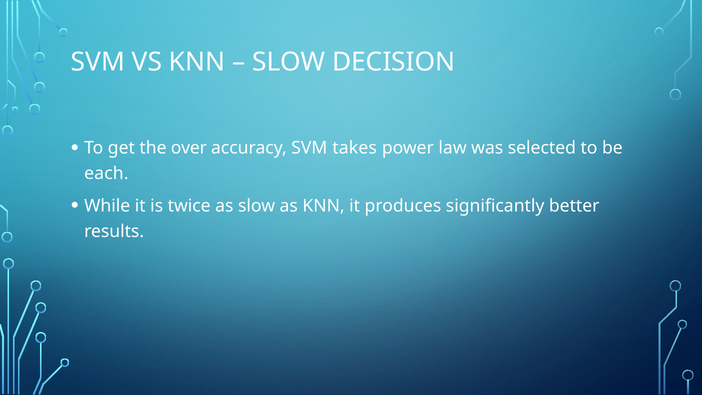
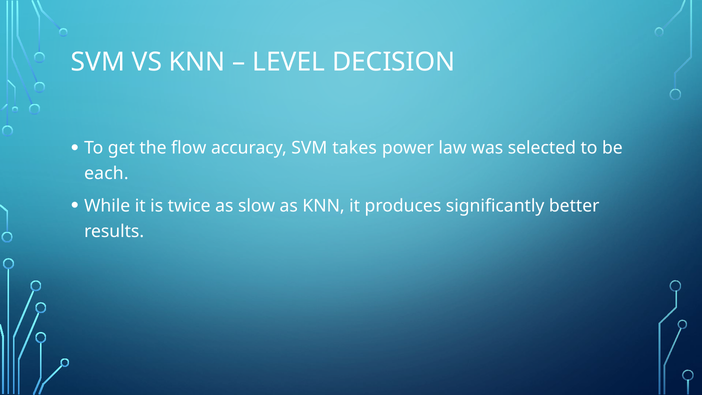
SLOW: SLOW -> LEVEL (289, 62)
over: over -> flow (189, 148)
